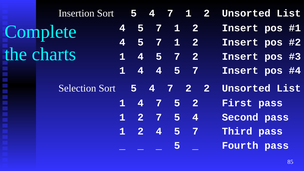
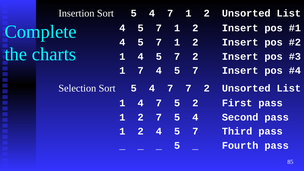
4: 4 -> 7 (141, 71)
4 7 2: 2 -> 7 (188, 88)
